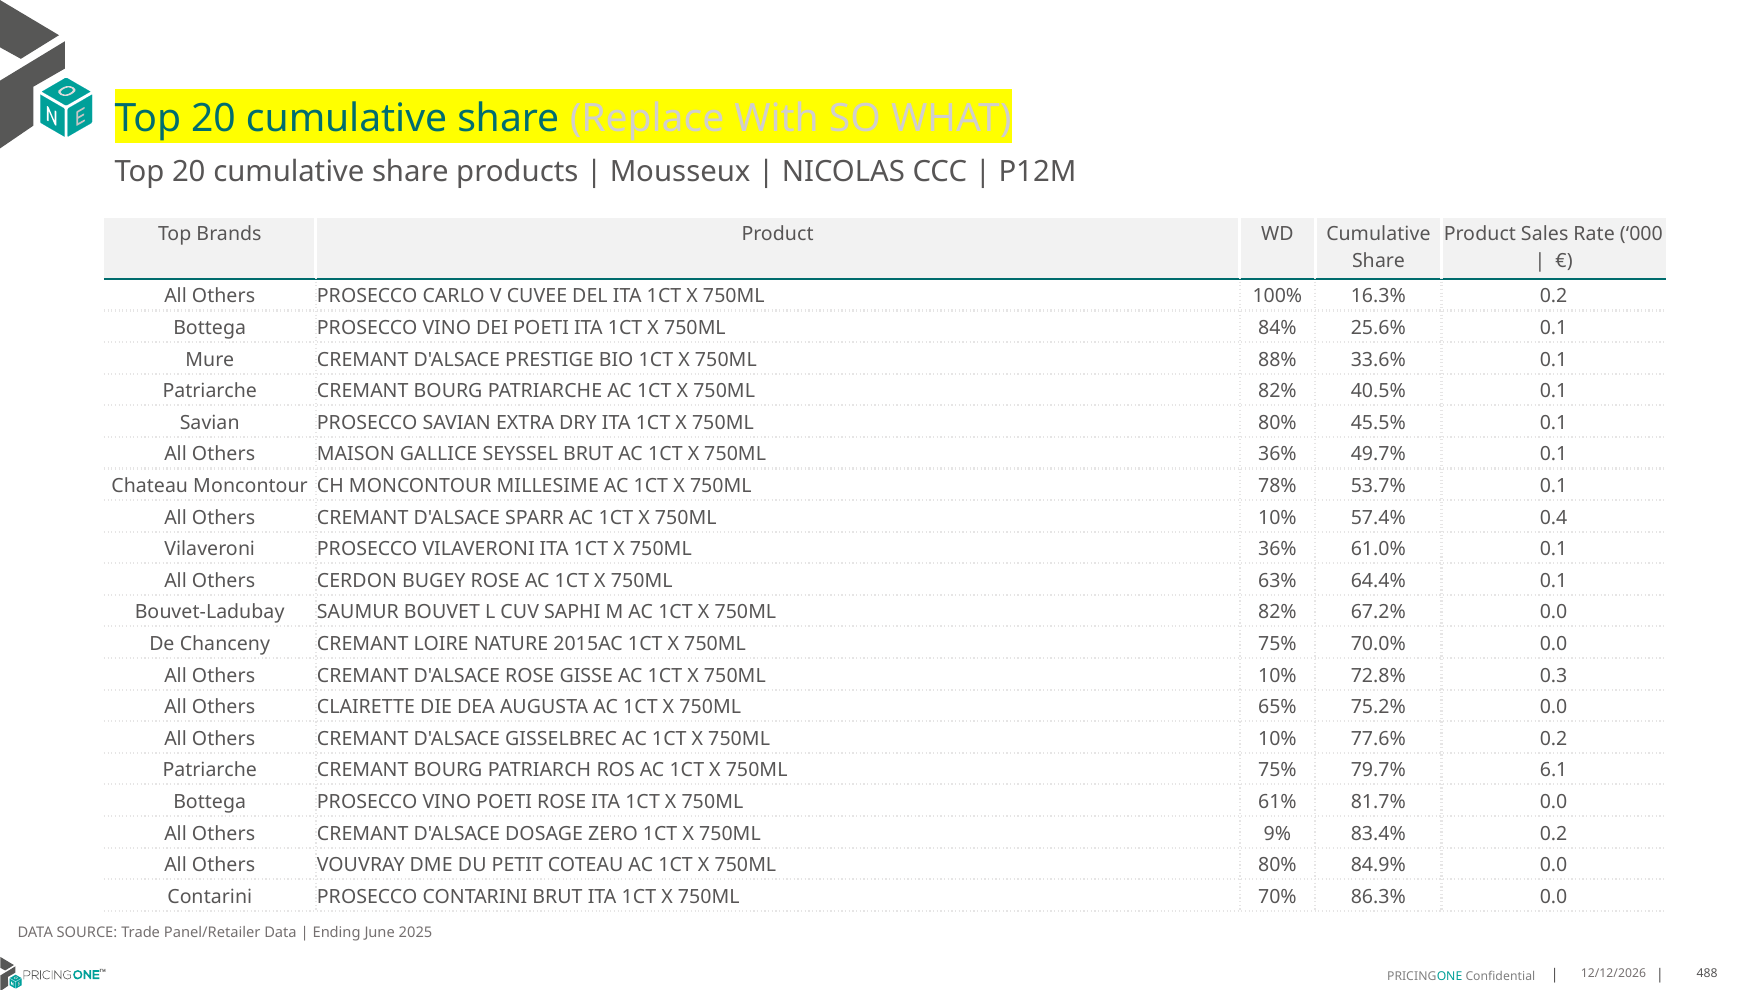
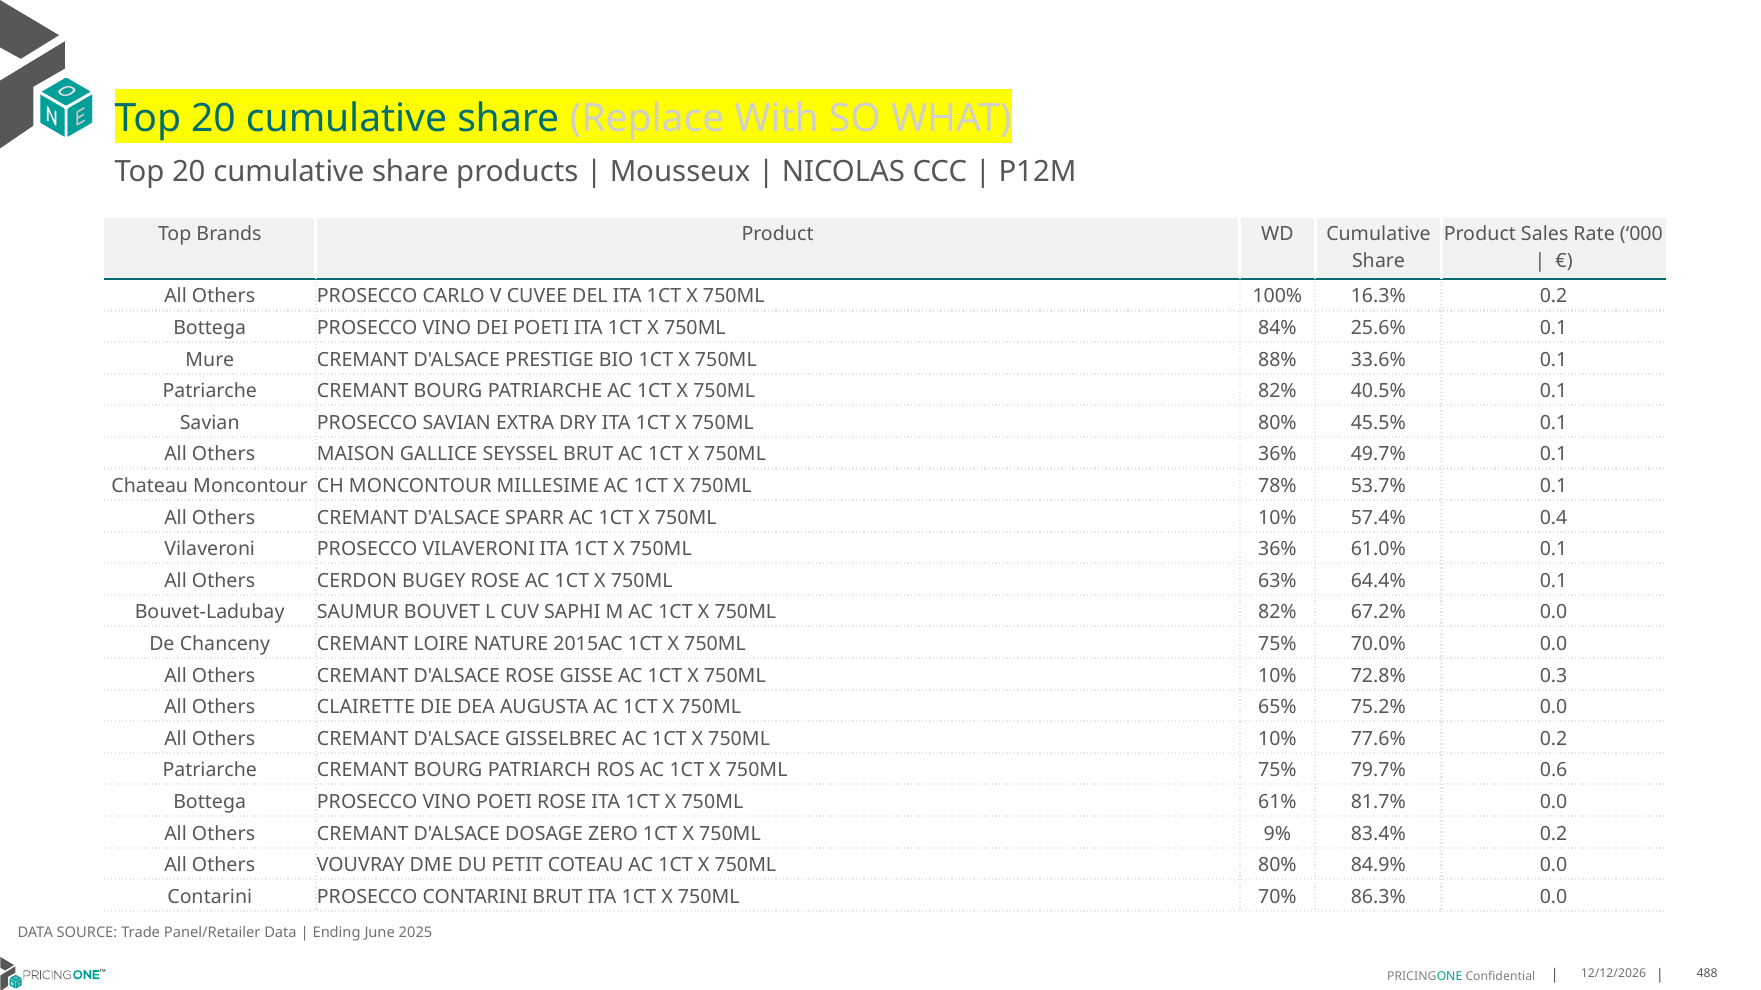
6.1: 6.1 -> 0.6 (1554, 771)
